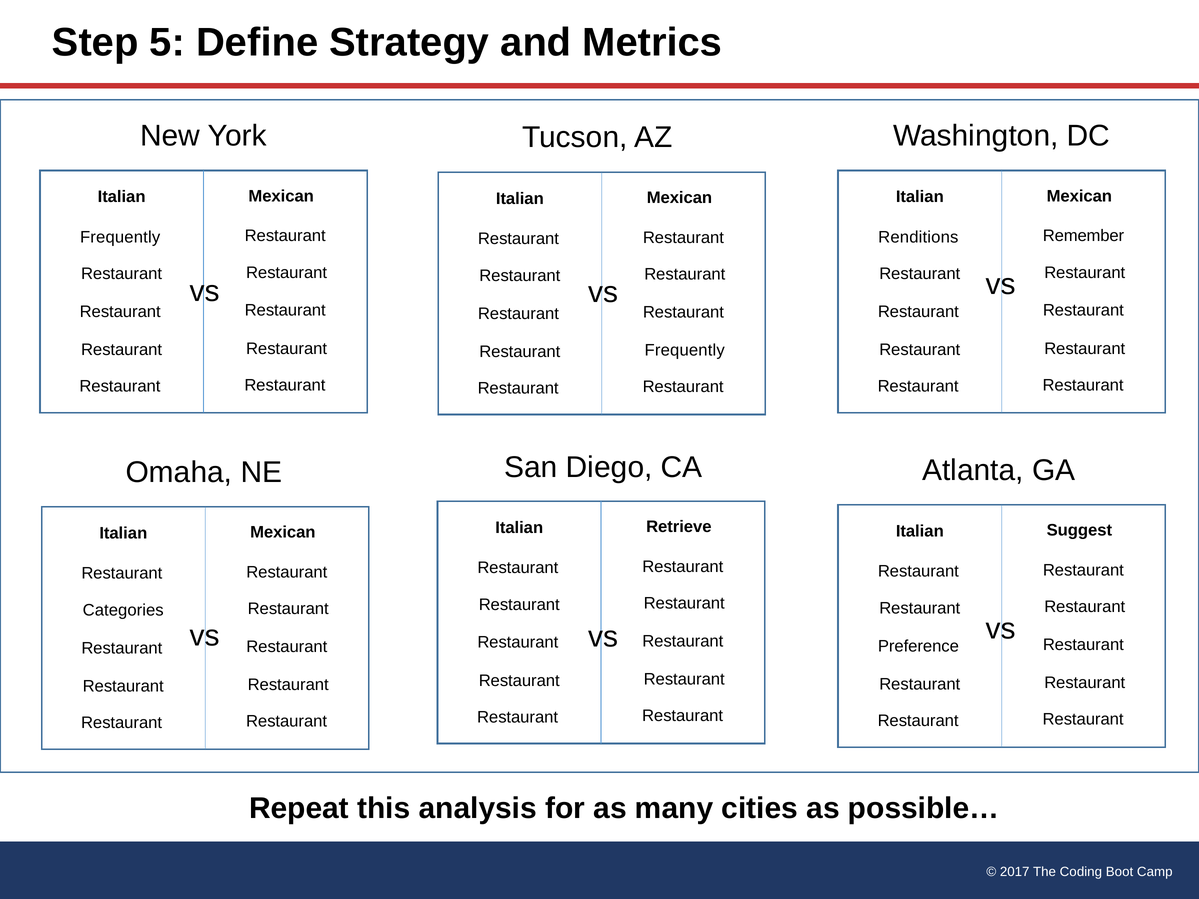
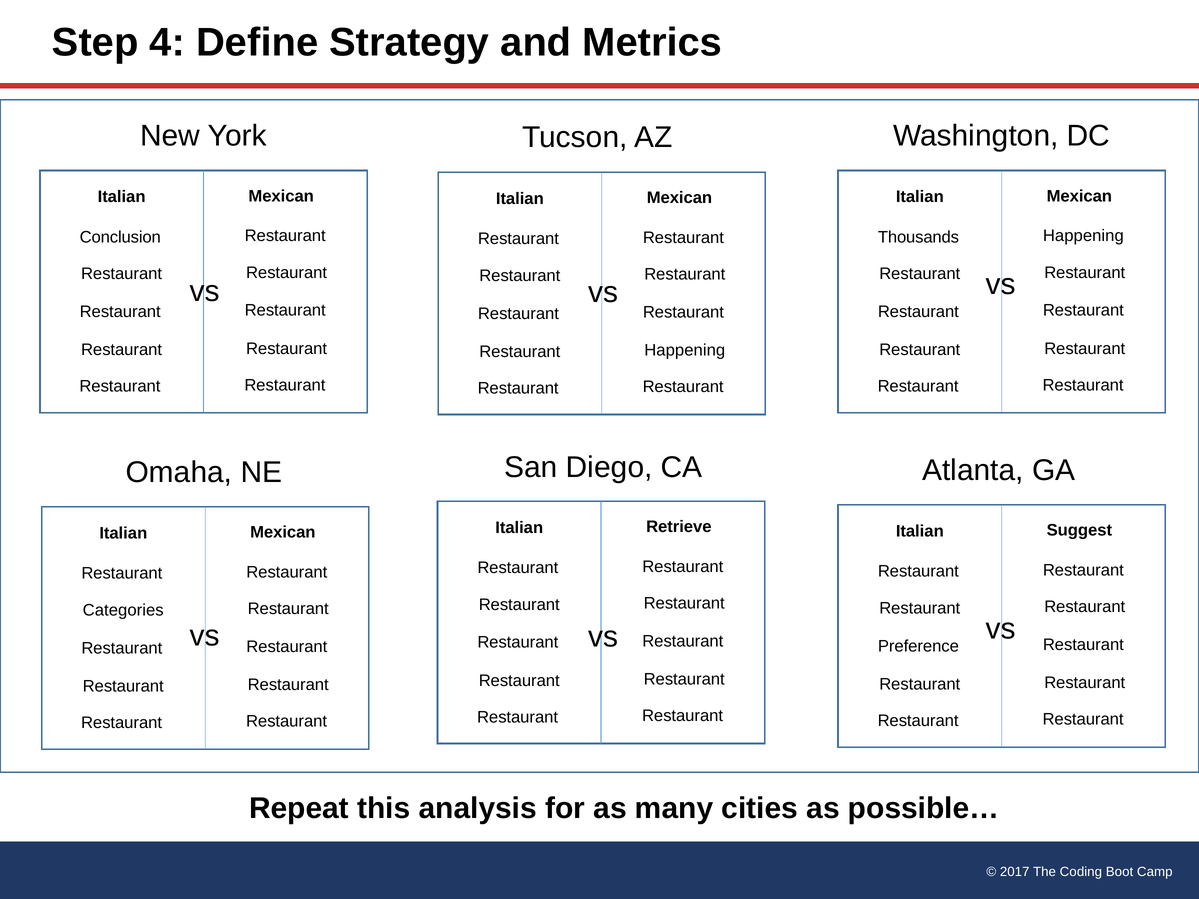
5: 5 -> 4 (167, 43)
Remember: Remember -> Happening (1083, 236)
Frequently: Frequently -> Conclusion (120, 237)
Renditions: Renditions -> Thousands (918, 237)
Frequently: Frequently -> Happening (685, 350)
